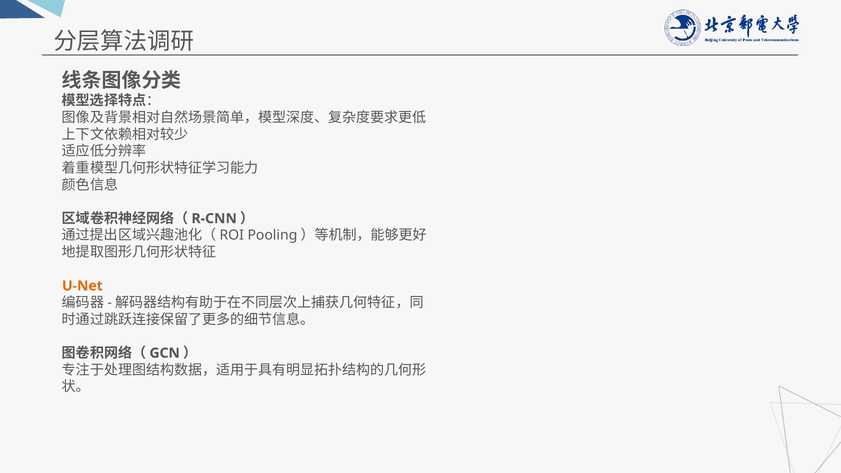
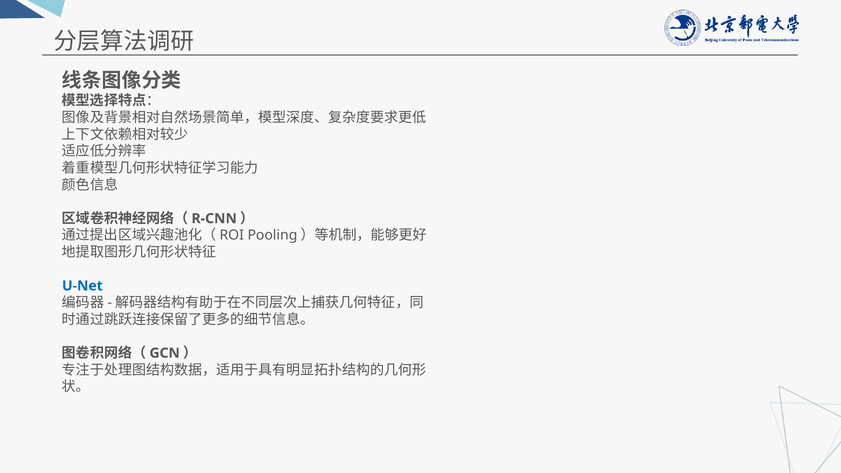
U-Net colour: orange -> blue (82, 286)
